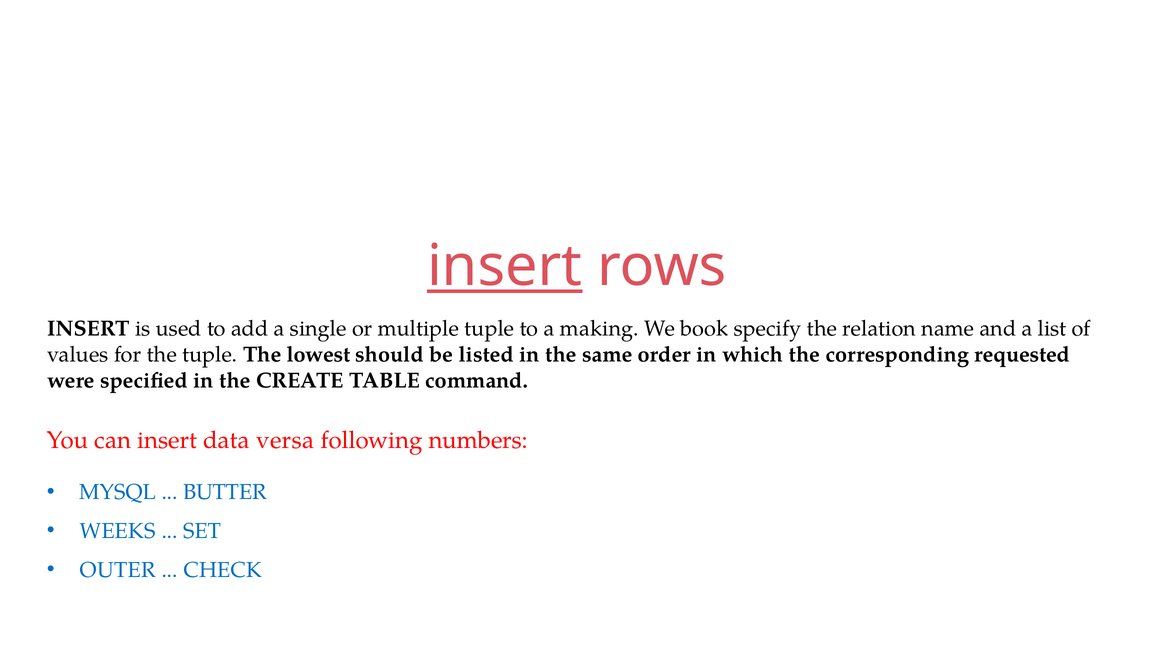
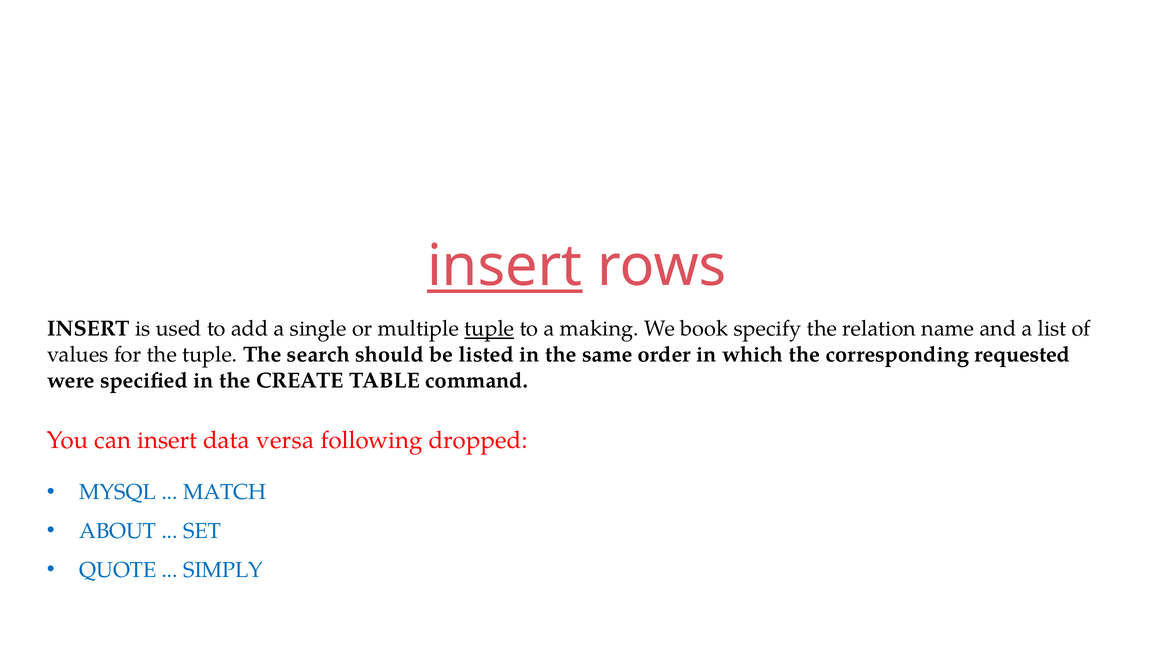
tuple underline: none -> present (489, 329)
lowest: lowest -> search (318, 355)
numbers: numbers -> dropped (478, 440)
BUTTER: BUTTER -> MATCH (225, 492)
WEEKS: WEEKS -> ABOUT (118, 531)
OUTER: OUTER -> QUOTE (118, 570)
CHECK: CHECK -> SIMPLY (223, 570)
